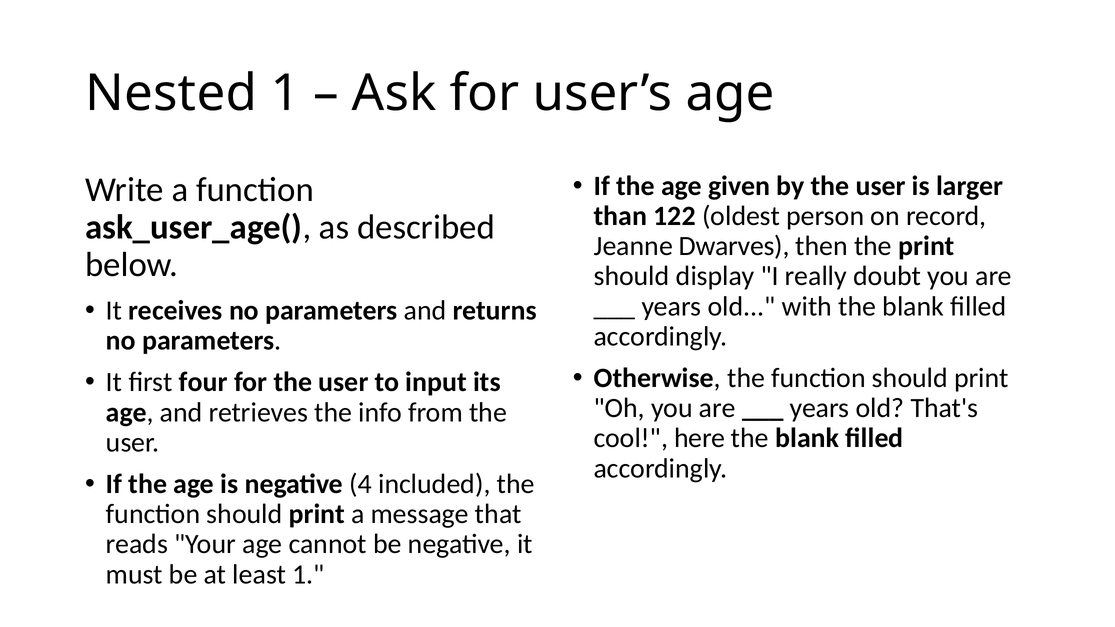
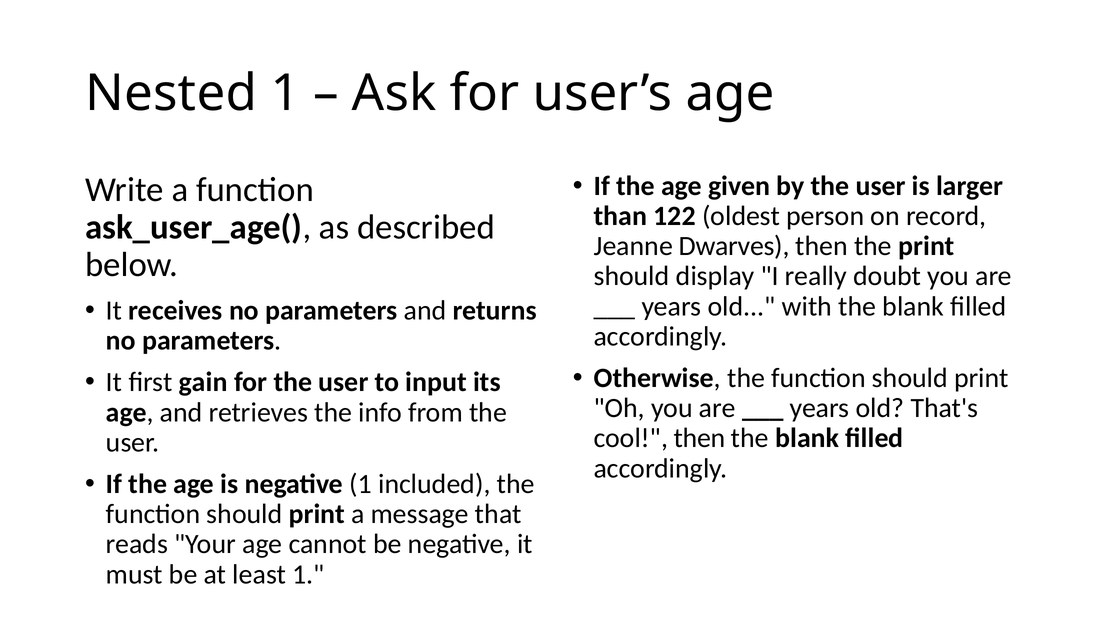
four: four -> gain (203, 382)
cool here: here -> then (700, 438)
negative 4: 4 -> 1 (361, 484)
